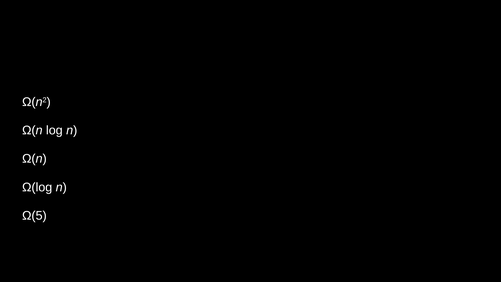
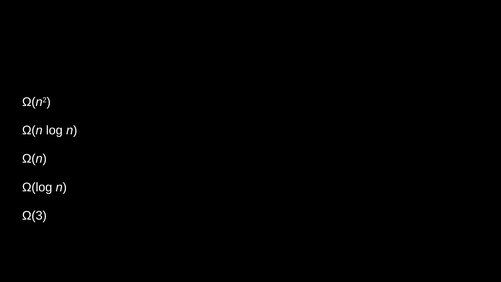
Ω(5: Ω(5 -> Ω(3 (34, 216)
